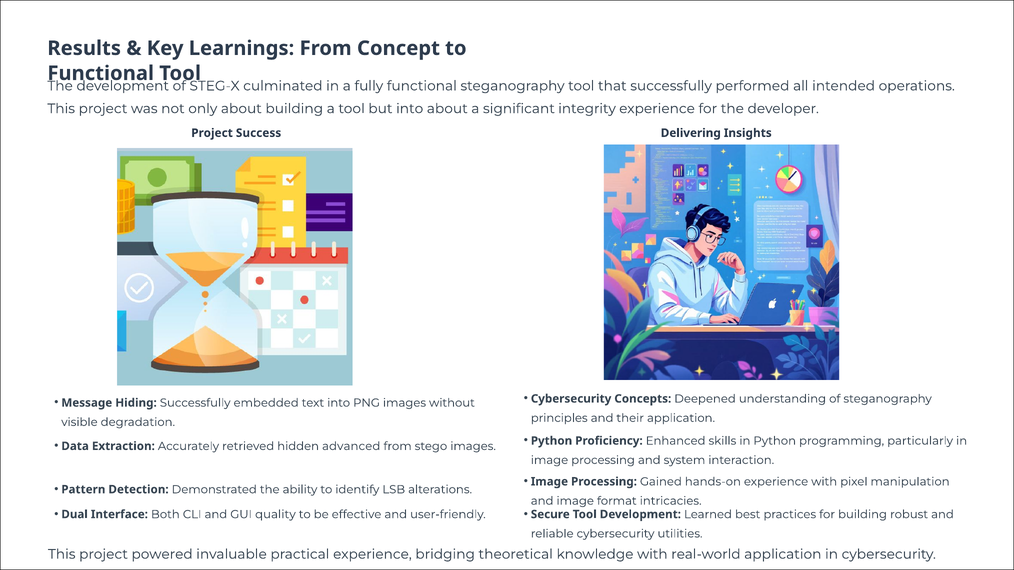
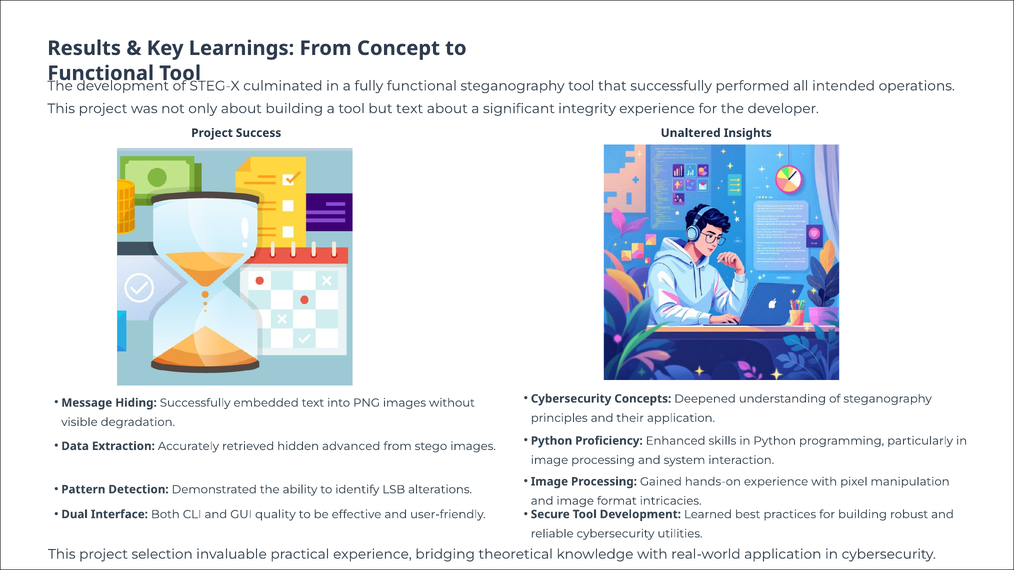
but into: into -> text (410, 109)
Delivering: Delivering -> Unaltered (691, 133)
powered: powered -> selection (162, 555)
